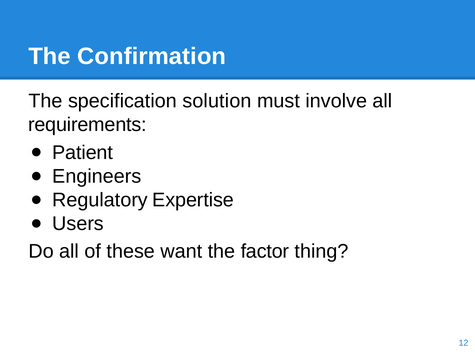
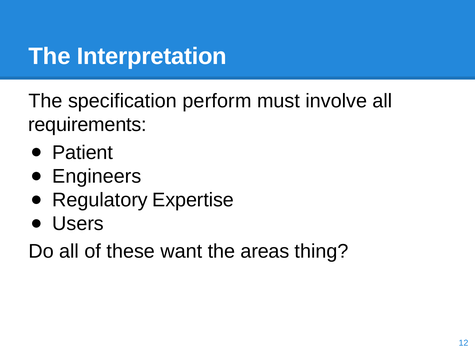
Confirmation: Confirmation -> Interpretation (152, 56)
solution: solution -> perform (217, 101)
factor: factor -> areas (265, 252)
